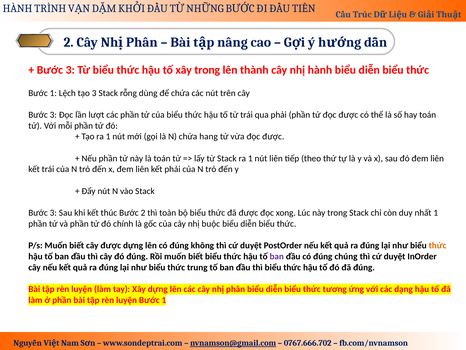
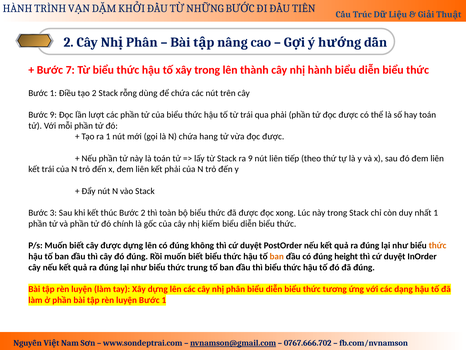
3: 3 -> 7 (70, 70)
Lệch: Lệch -> Điều (67, 93)
tạo 3: 3 -> 2 (94, 93)
3: 3 -> 9 (53, 115)
Stack ra 1: 1 -> 9 (250, 158)
buộc: buộc -> kiếm (211, 223)
ban colour: purple -> orange (277, 256)
chúng: chúng -> height (346, 256)
